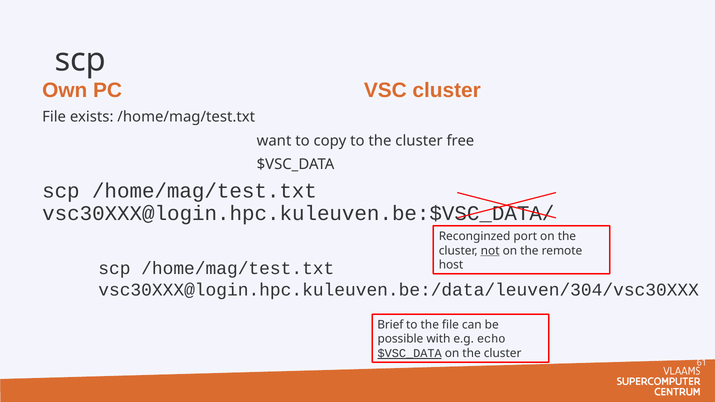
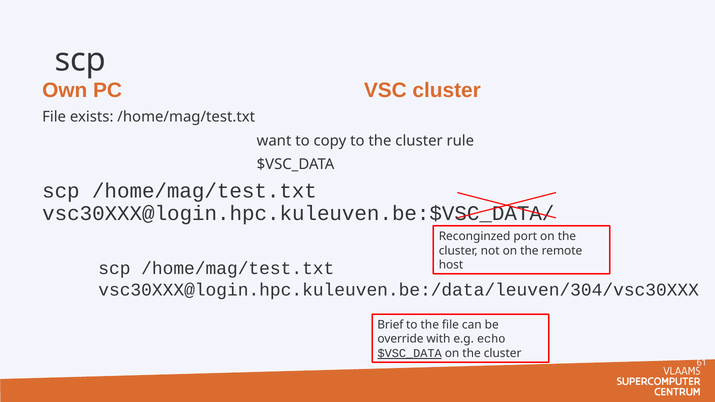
free: free -> rule (460, 141)
not underline: present -> none (490, 251)
possible: possible -> override (400, 339)
